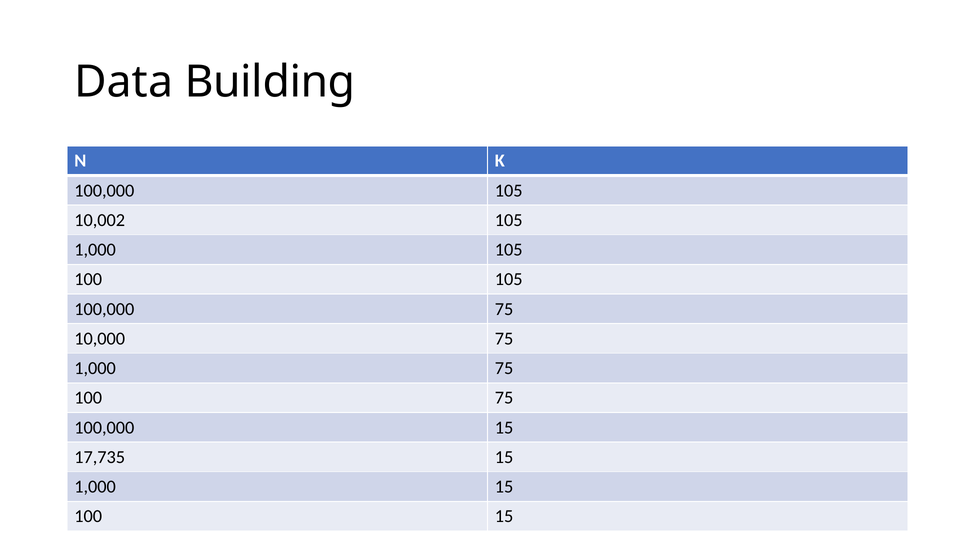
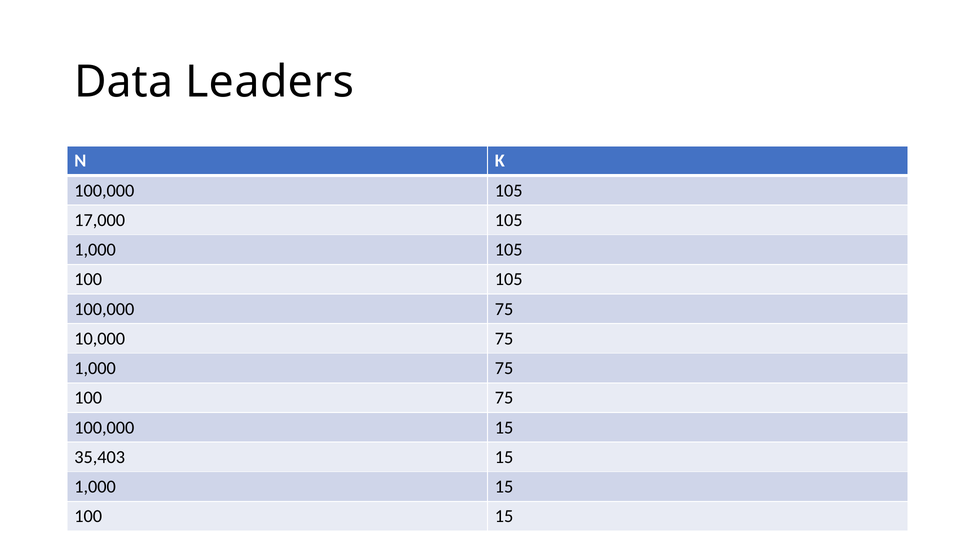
Building: Building -> Leaders (269, 82)
10,002: 10,002 -> 17,000 (100, 220)
17,735: 17,735 -> 35,403 (100, 458)
